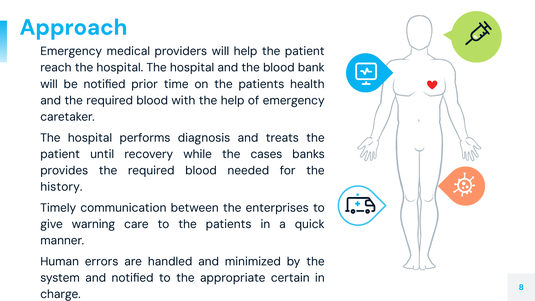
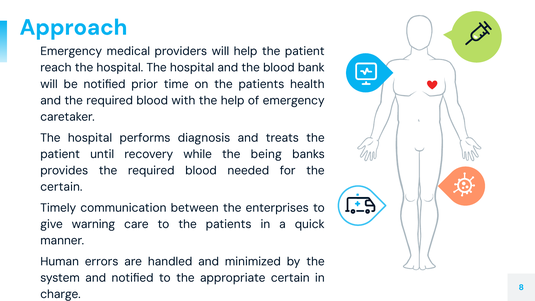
cases: cases -> being (266, 154)
history: history -> certain (61, 187)
